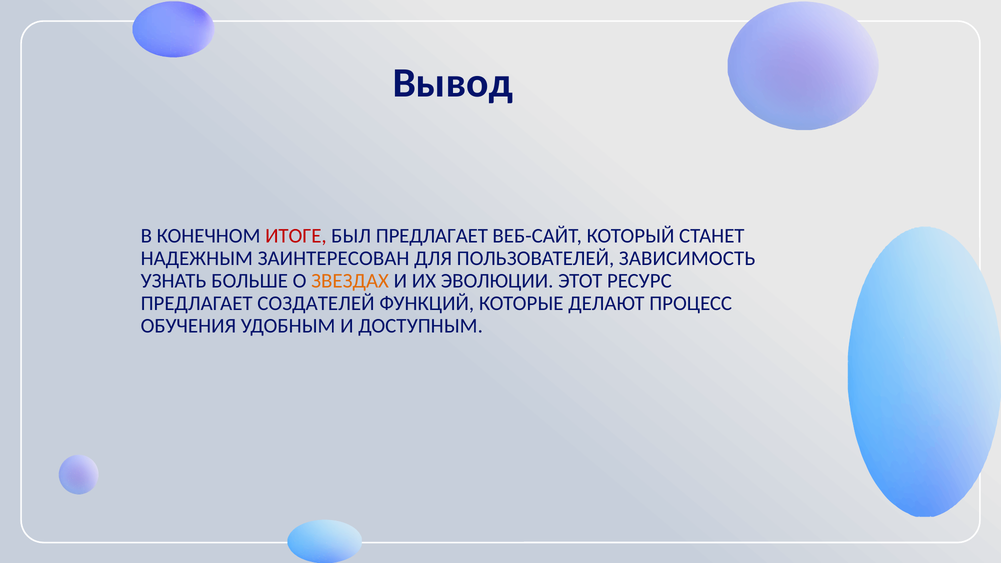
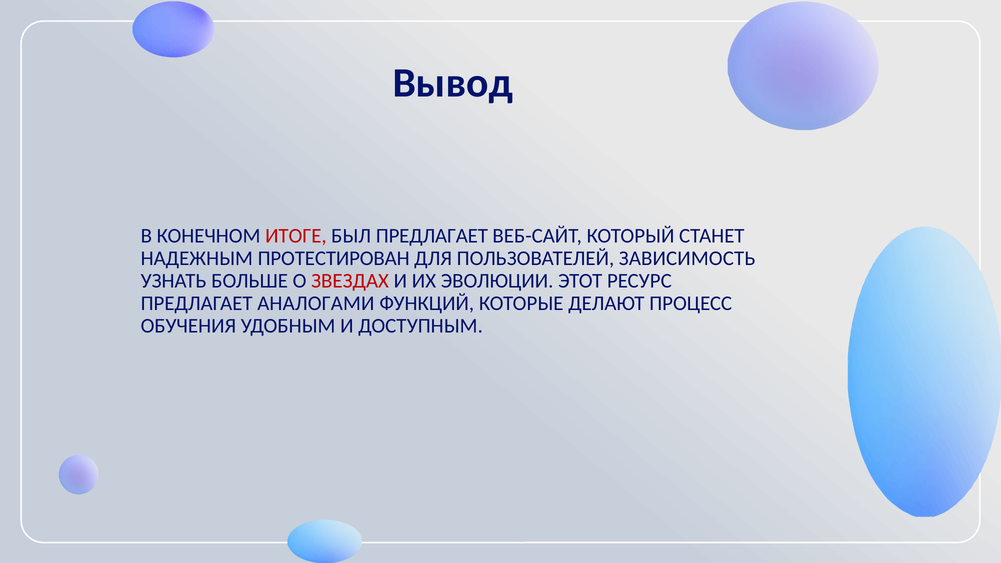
ЗАИНТЕРЕСОВАН: ЗАИНТЕРЕСОВАН -> ПРОТЕСТИРОВАН (334, 258)
ЗВЕЗДАХ colour: orange -> red (350, 281)
СОЗДАТЕЛЕЙ: СОЗДАТЕЛЕЙ -> АНАЛОГАМИ (316, 303)
